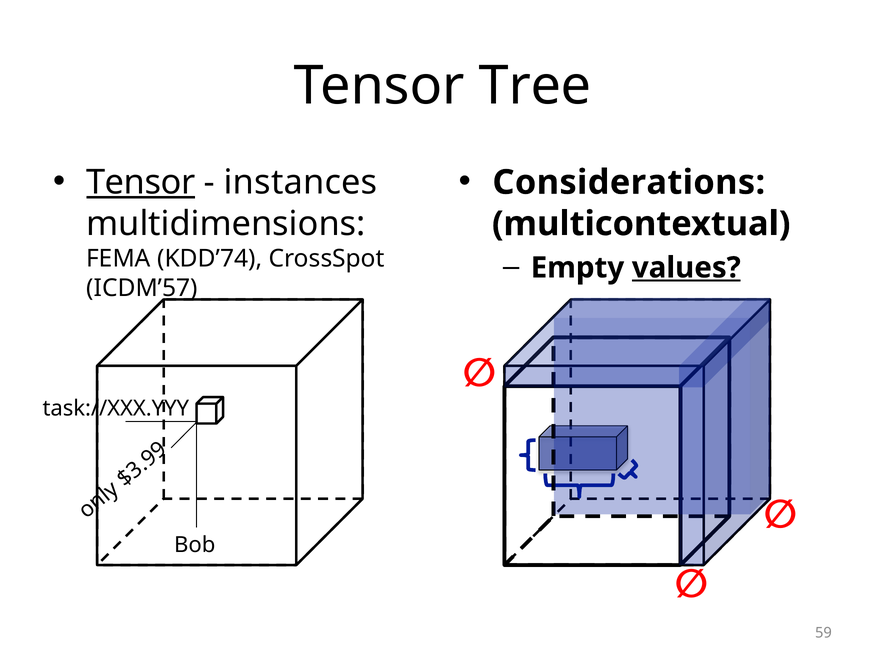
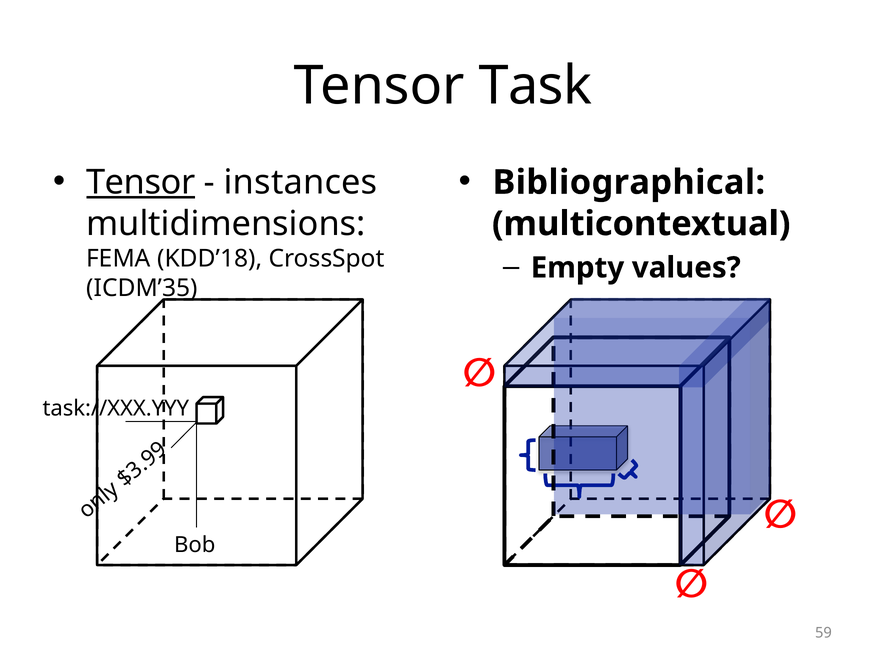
Tree: Tree -> Task (535, 86)
Considerations: Considerations -> Bibliographical (629, 182)
KDD’74: KDD’74 -> KDD’18 (210, 258)
values underline: present -> none (686, 268)
ICDM’57: ICDM’57 -> ICDM’35 (142, 288)
